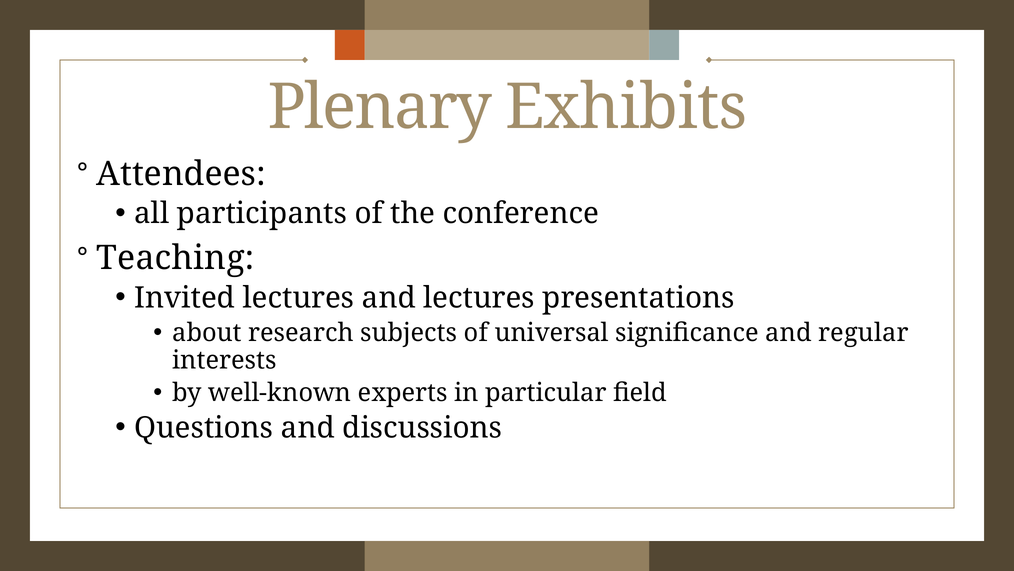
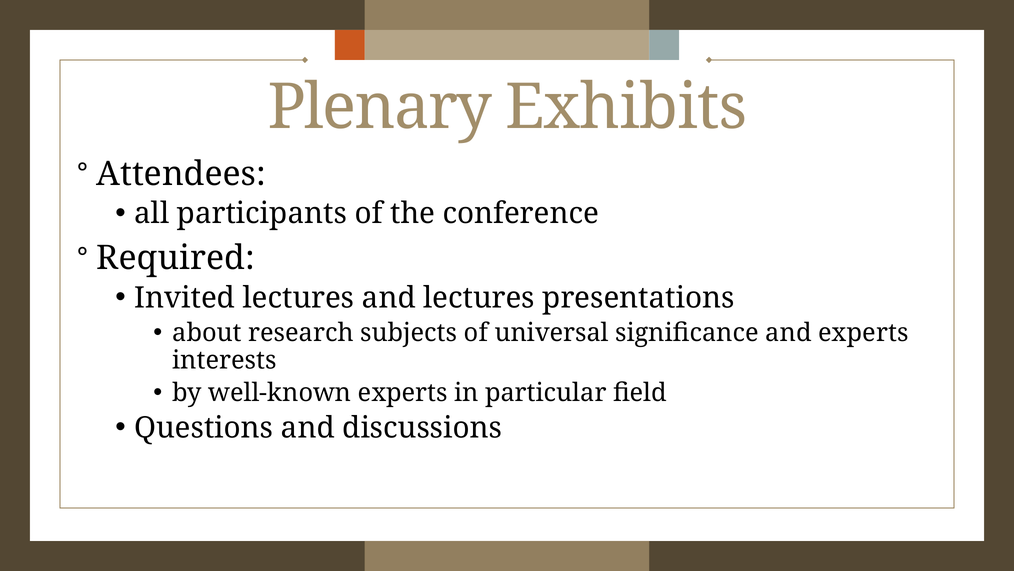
Teaching: Teaching -> Required (176, 258)
and regular: regular -> experts (863, 333)
